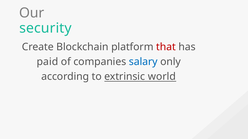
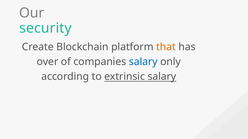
that colour: red -> orange (166, 47)
paid: paid -> over (47, 62)
extrinsic world: world -> salary (162, 77)
